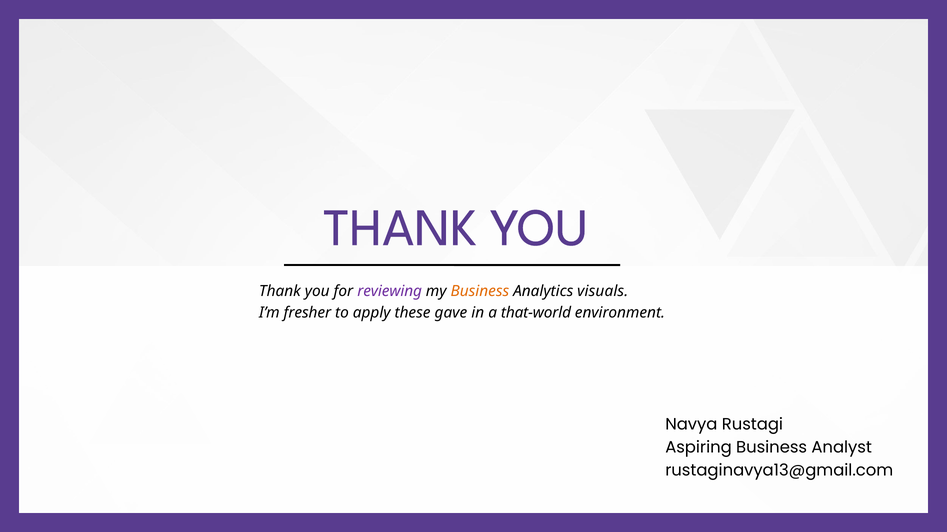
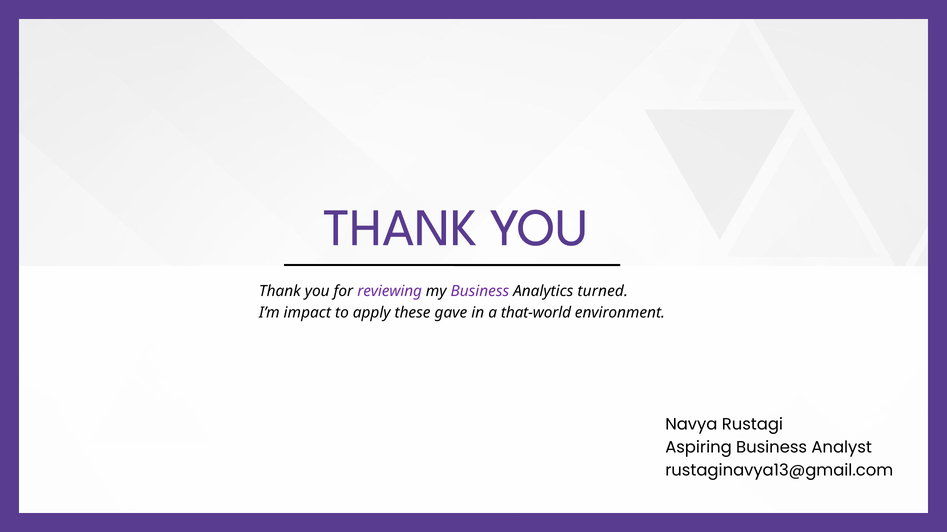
Business colour: orange -> purple (480, 291)
visuals: visuals -> turned (603, 291)
fresher: fresher -> impact (307, 313)
